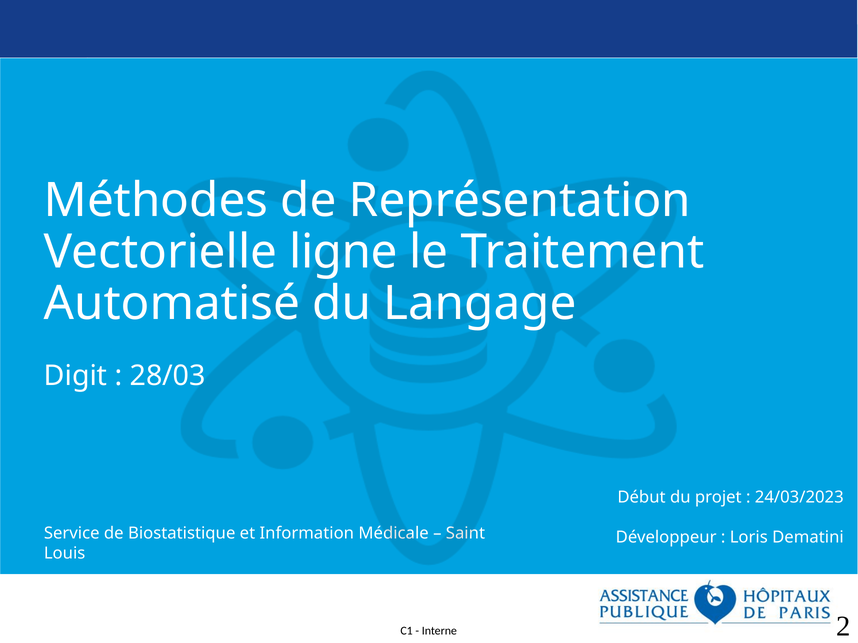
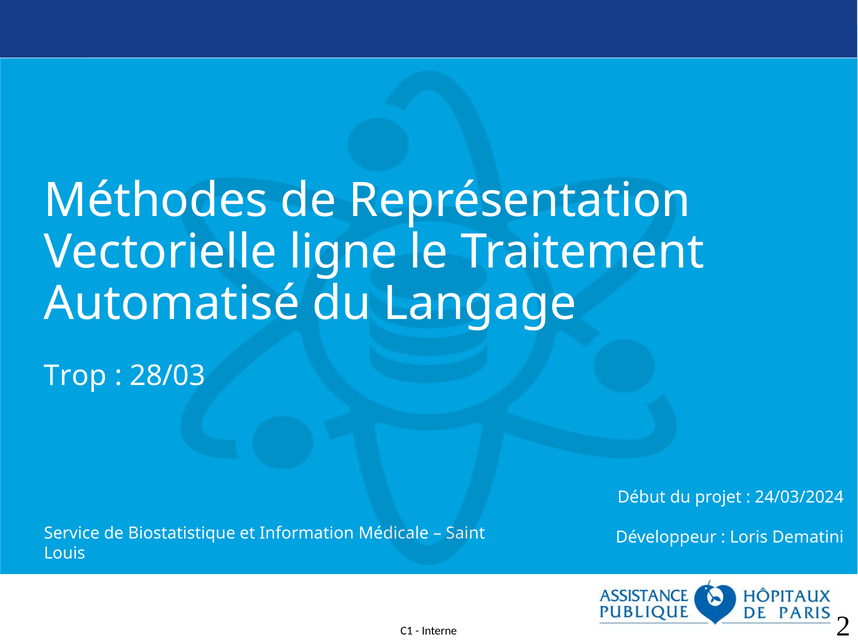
Digit: Digit -> Trop (75, 376)
24/03/2023: 24/03/2023 -> 24/03/2024 (799, 498)
